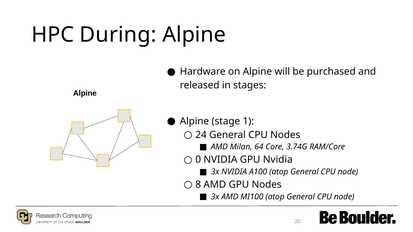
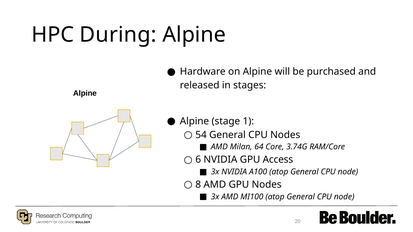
24: 24 -> 54 (201, 135)
0: 0 -> 6 (198, 160)
GPU Nvidia: Nvidia -> Access (278, 160)
